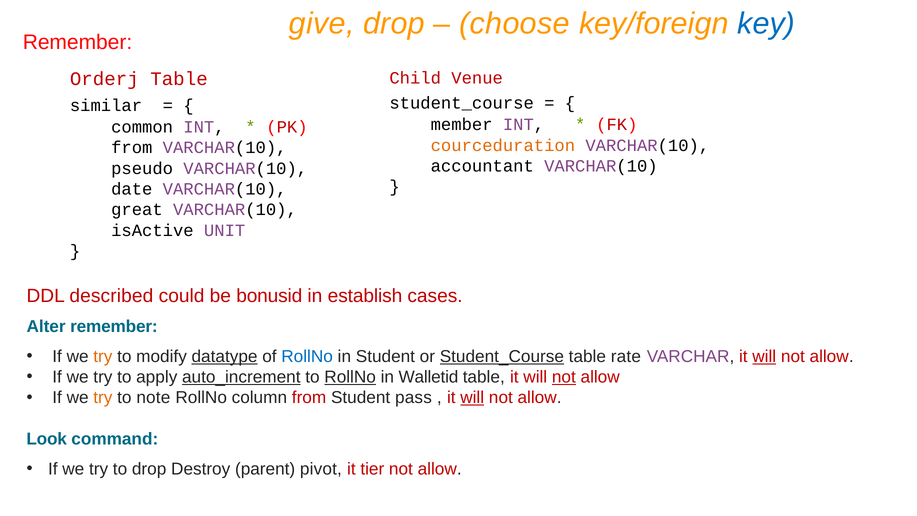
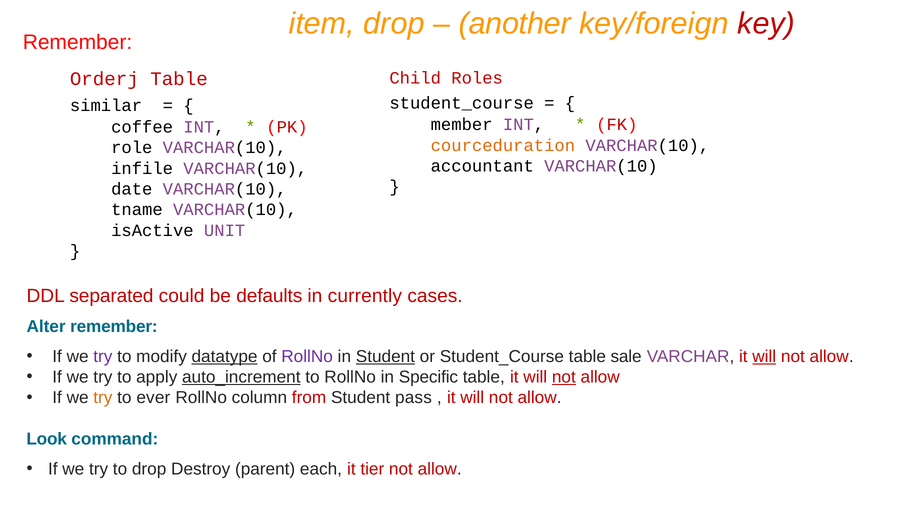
give: give -> item (322, 24)
choose: choose -> another (515, 24)
key colour: blue -> red (766, 24)
Venue: Venue -> Roles (477, 78)
common: common -> coffee (142, 127)
from: from -> role (132, 148)
pseudo: pseudo -> infile (142, 168)
great: great -> tname (137, 210)
described: described -> separated (111, 296)
bonusid: bonusid -> defaults (269, 296)
establish: establish -> currently (365, 296)
try colour: orange -> purple (103, 356)
RollNo colour: blue -> purple (307, 356)
Student underline: none -> present (385, 356)
Student_Course underline: present -> none (502, 356)
rate: rate -> sale (626, 356)
RollNo underline: present -> none (350, 377)
Walletid: Walletid -> Specific (428, 377)
note: note -> ever (153, 398)
will underline: present -> none (472, 398)
pivot: pivot -> each (321, 469)
